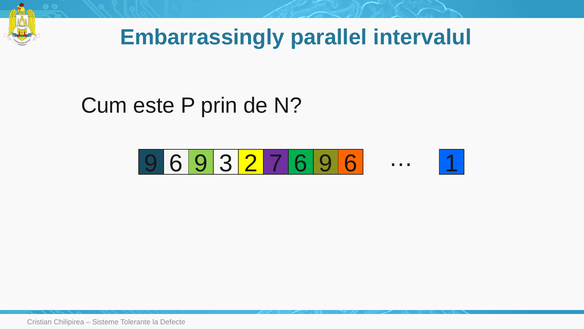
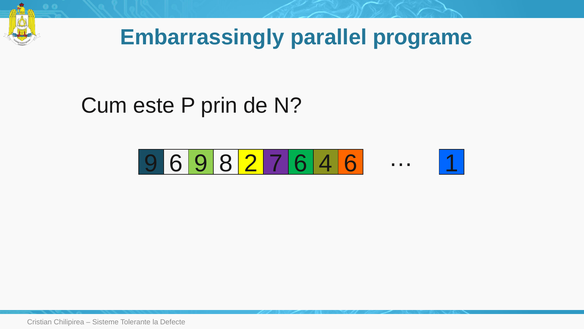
intervalul: intervalul -> programe (423, 37)
3: 3 -> 8 (226, 163)
7 6 9: 9 -> 4 (326, 163)
